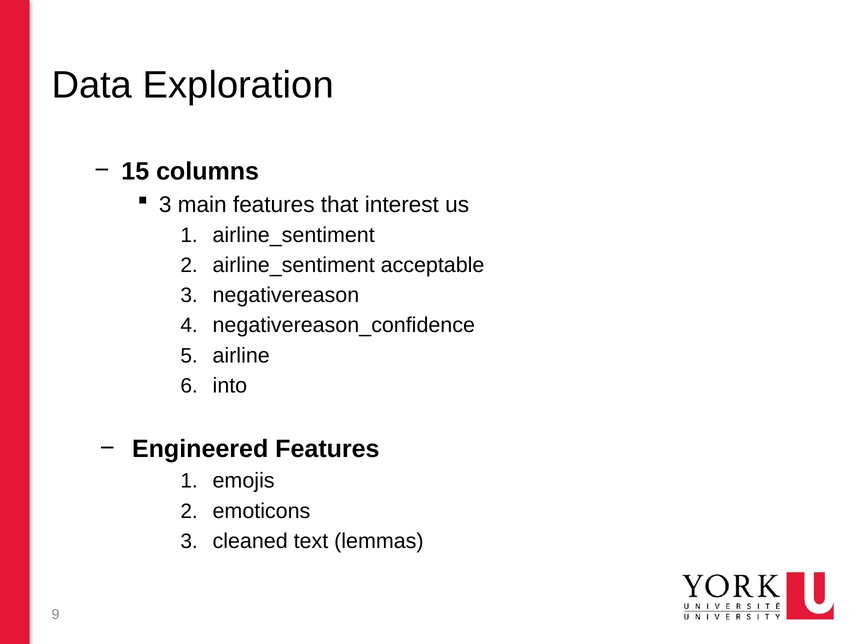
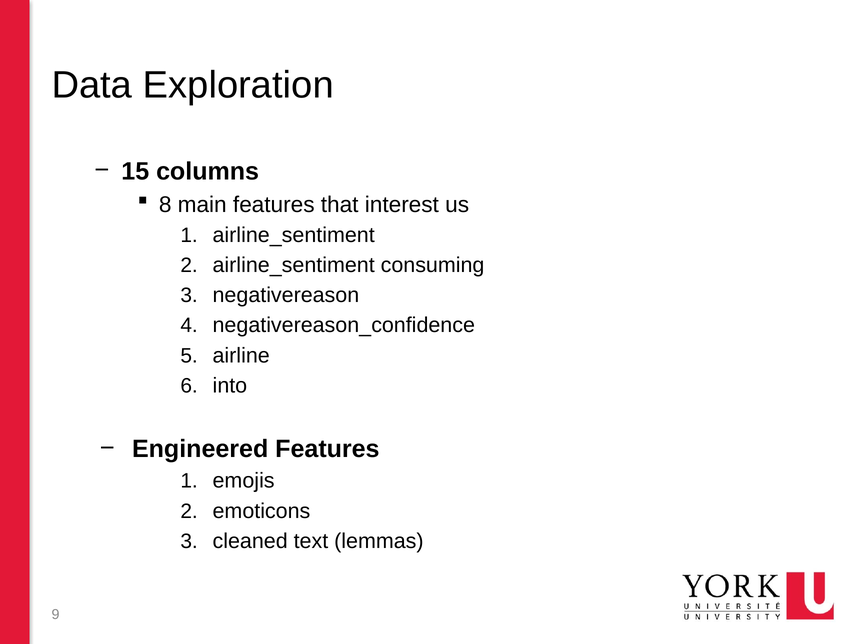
3: 3 -> 8 (165, 205)
acceptable: acceptable -> consuming (433, 265)
